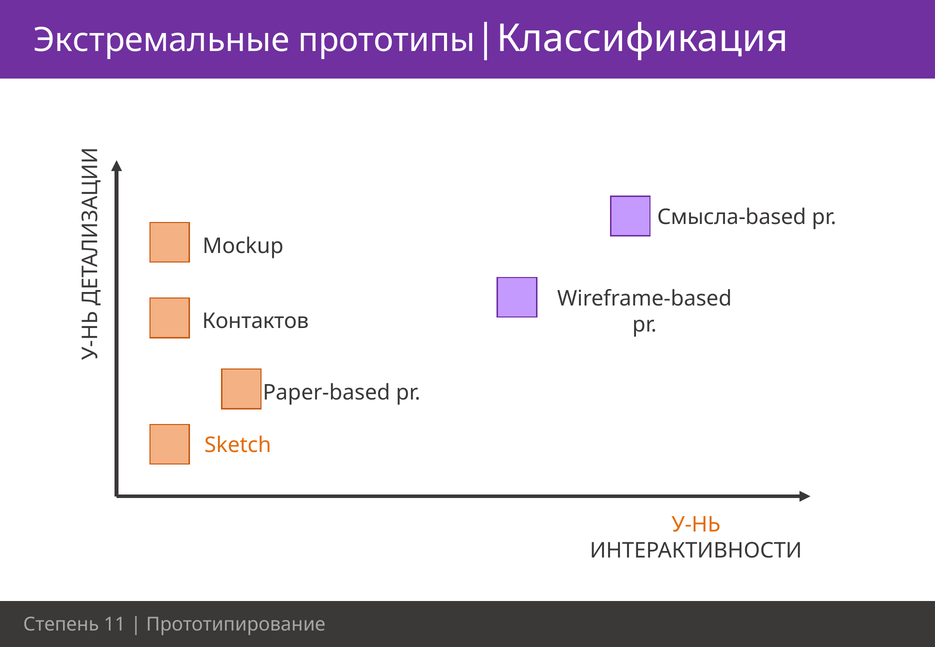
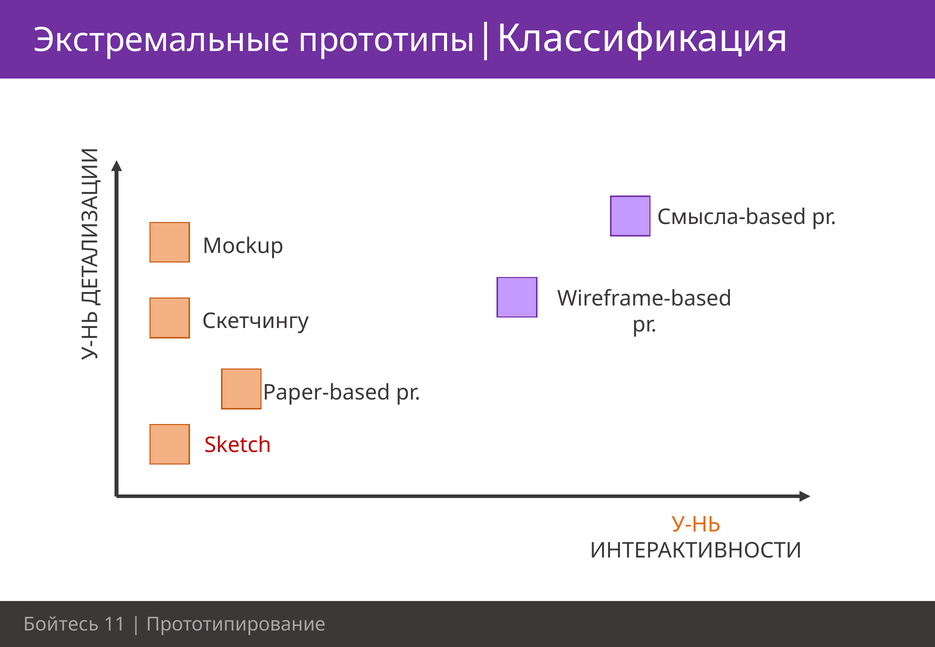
Контактов: Контактов -> Скетчингу (256, 321)
Sketch colour: orange -> red (238, 445)
Степень: Степень -> Бойтесь (61, 625)
